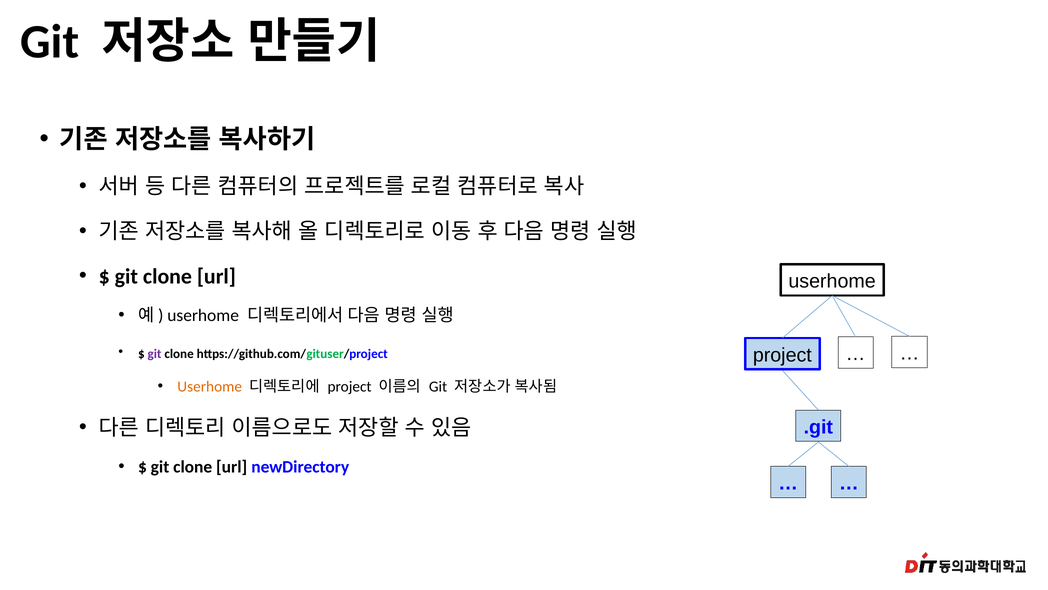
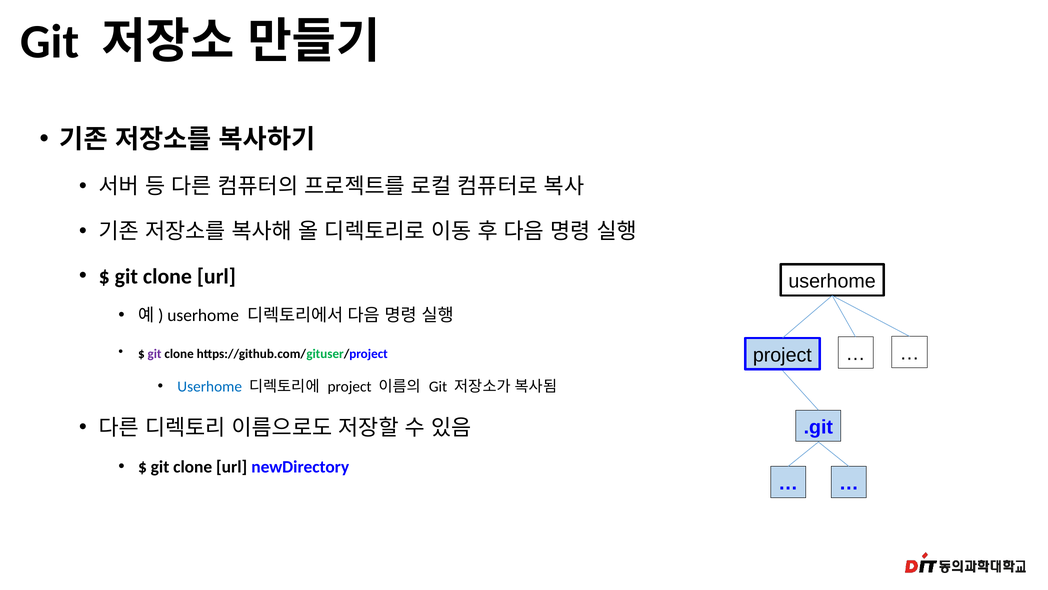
Userhome colour: orange -> blue (210, 386)
